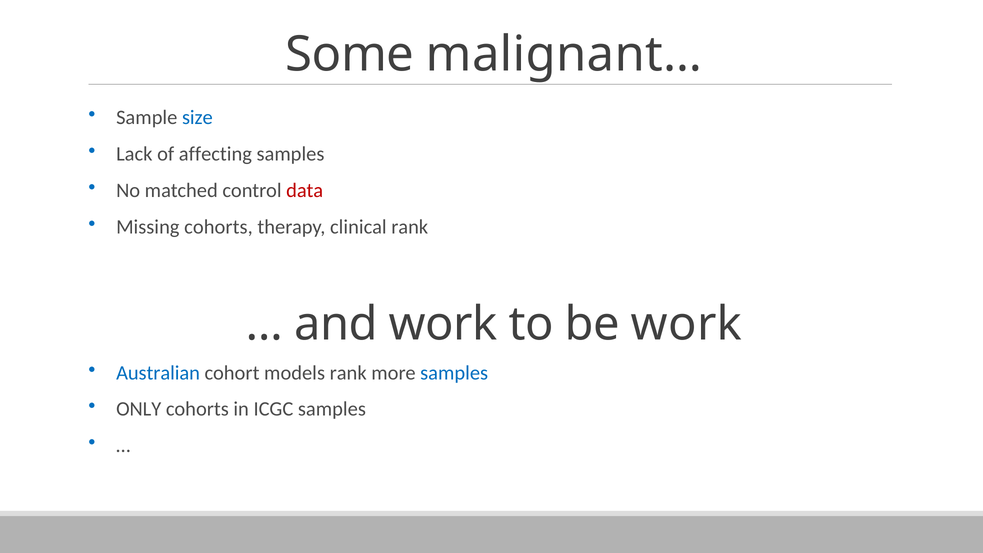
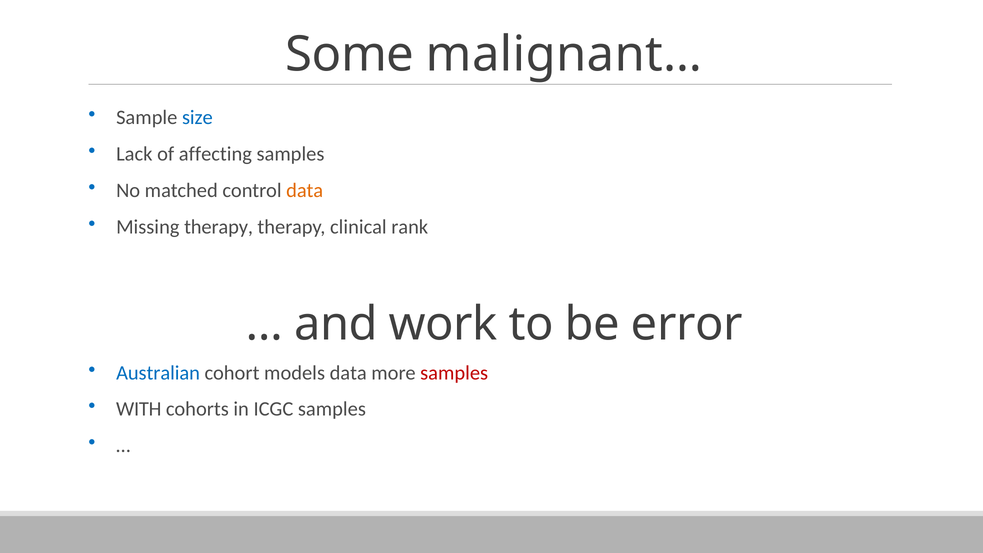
data colour: red -> orange (305, 190)
Missing cohorts: cohorts -> therapy (219, 227)
be work: work -> error (687, 324)
models rank: rank -> data (348, 373)
samples colour: blue -> red (454, 373)
ONLY: ONLY -> WITH (139, 409)
